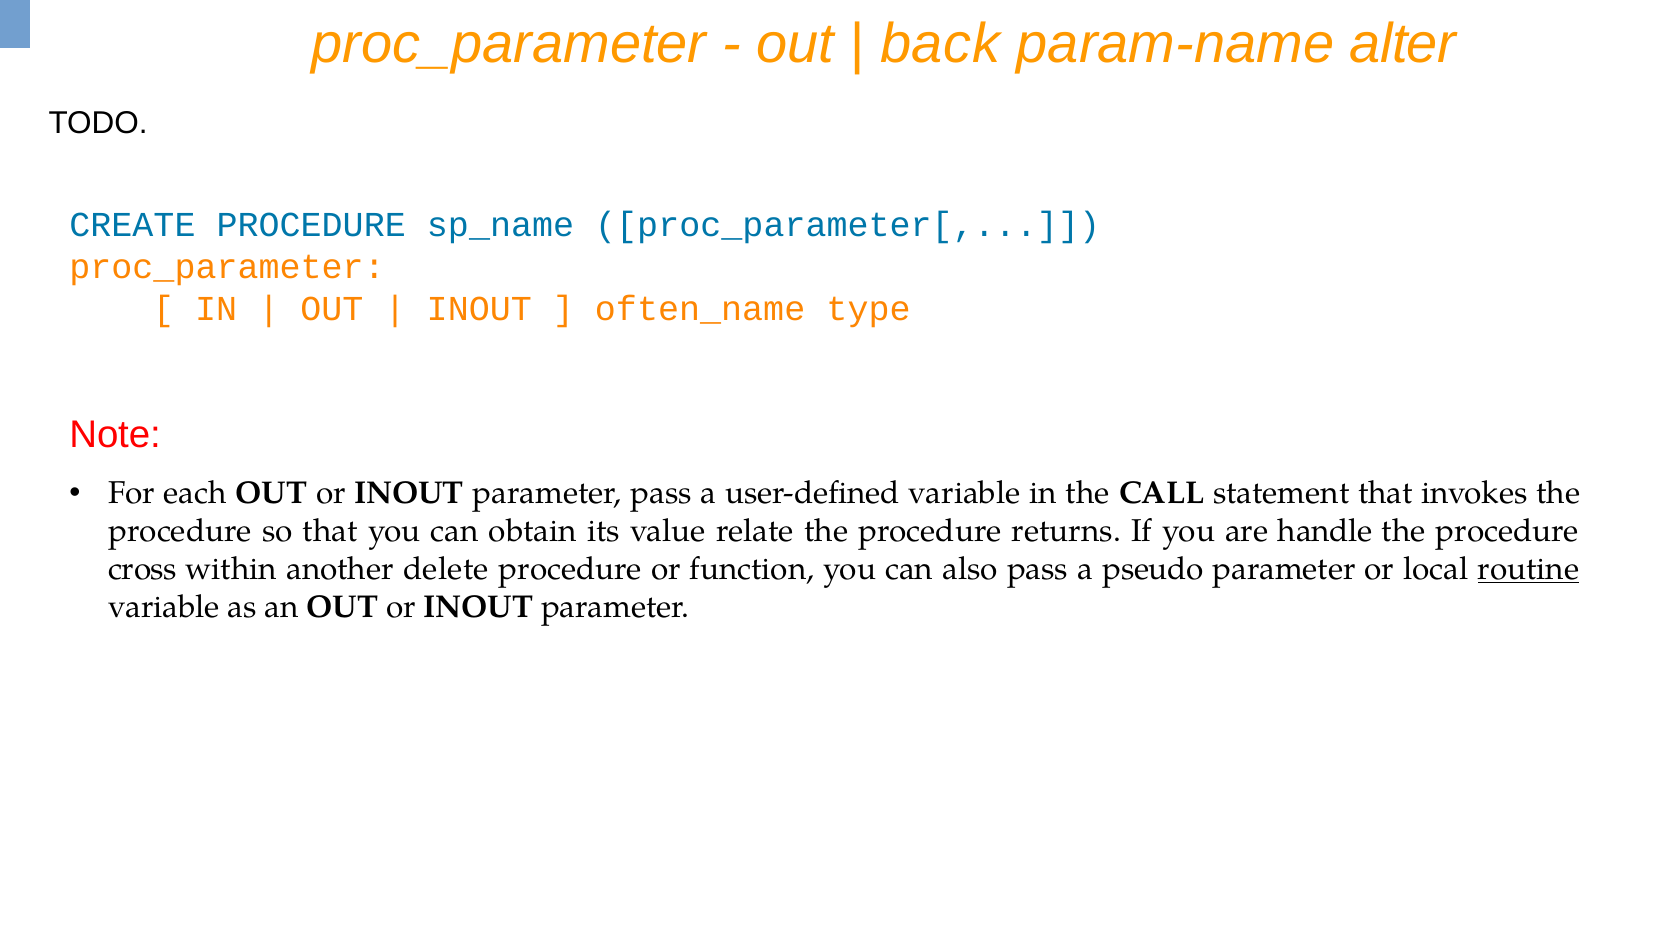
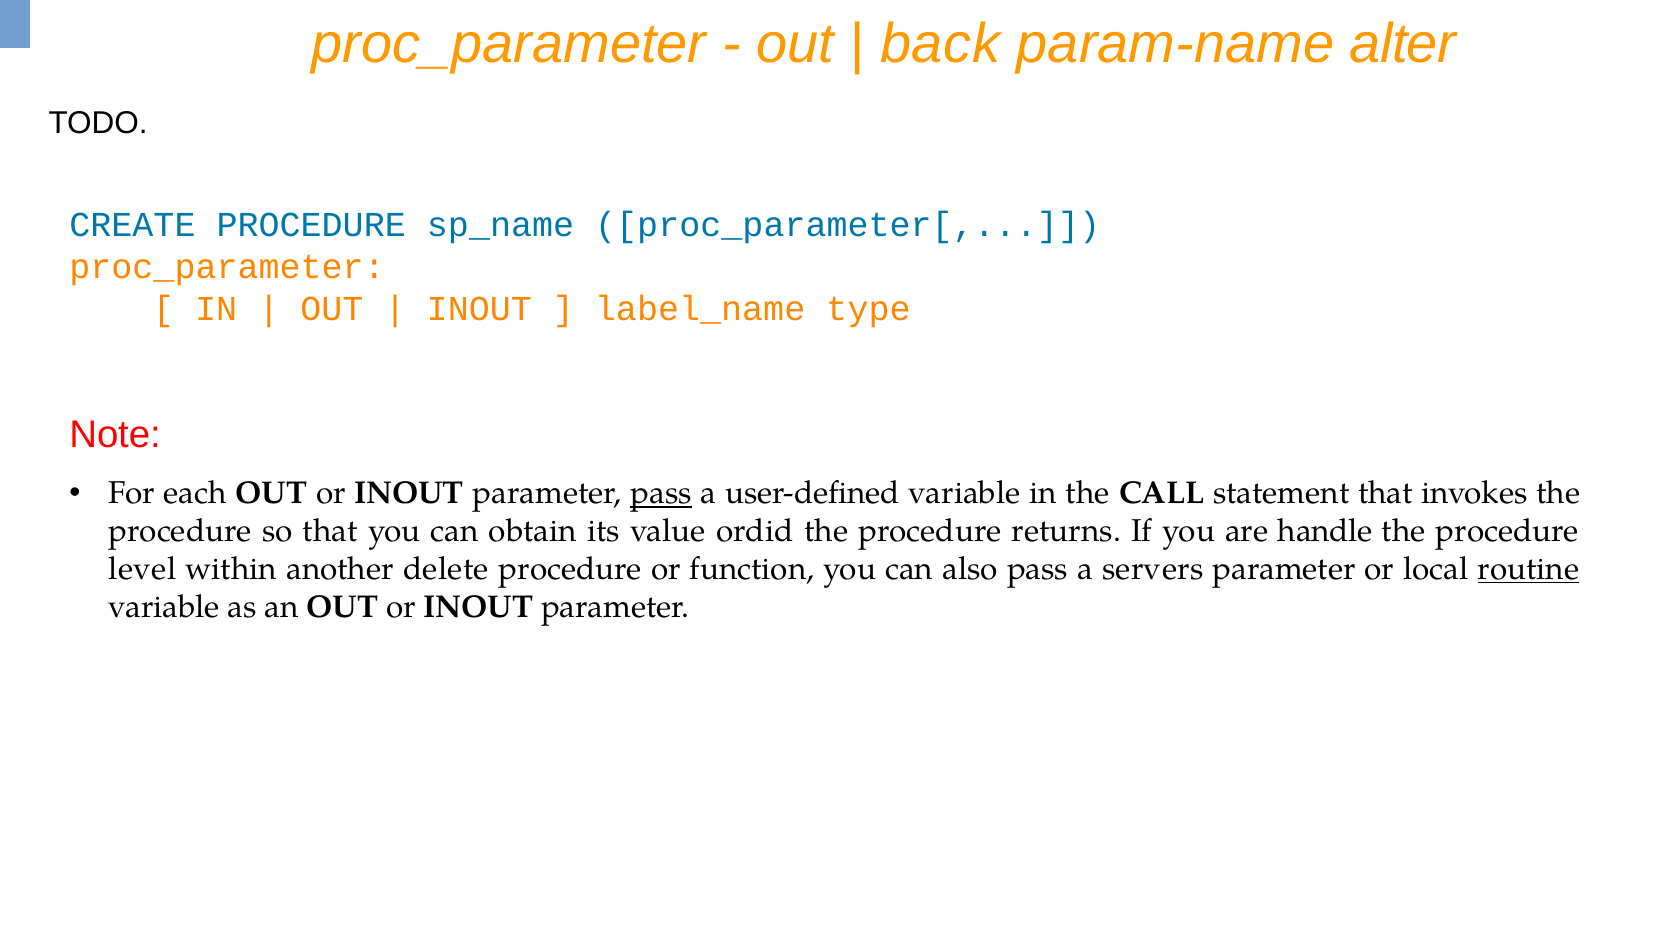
often_name: often_name -> label_name (700, 309)
pass underline: none -> present (661, 493)
relate: relate -> ordid (755, 531)
cross: cross -> level (142, 569)
pseudo: pseudo -> servers (1153, 569)
